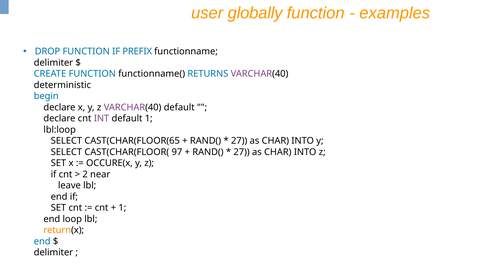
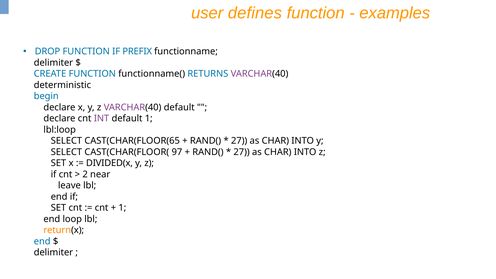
globally: globally -> defines (255, 13)
OCCURE(x: OCCURE(x -> DIVIDED(x (109, 163)
